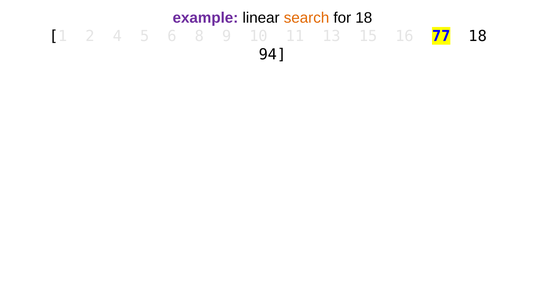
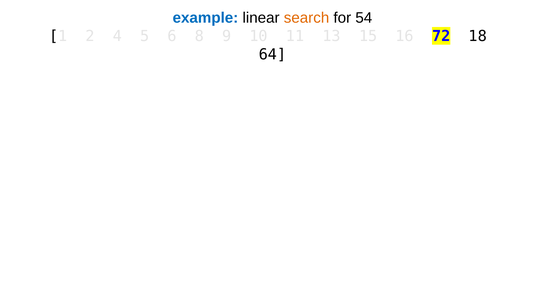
example colour: purple -> blue (205, 18)
for 18: 18 -> 54 (364, 18)
77: 77 -> 72 (441, 36)
94: 94 -> 64 (273, 54)
